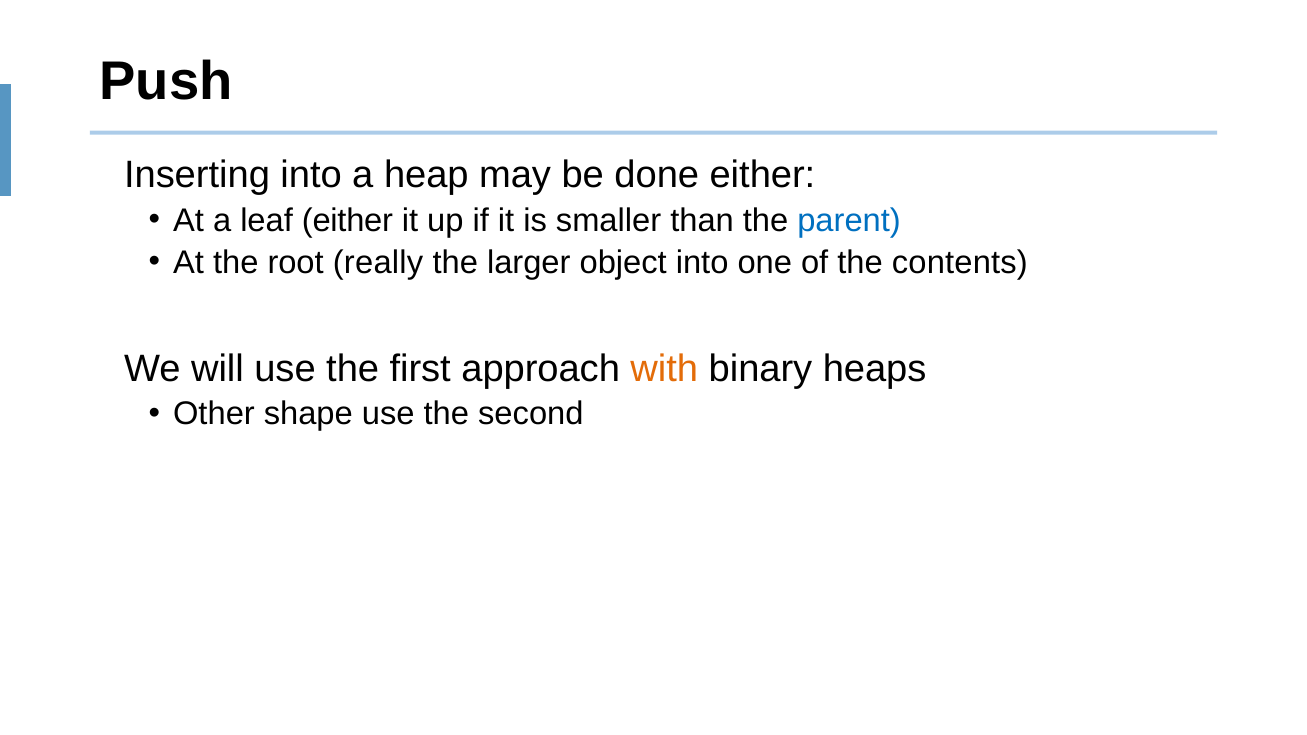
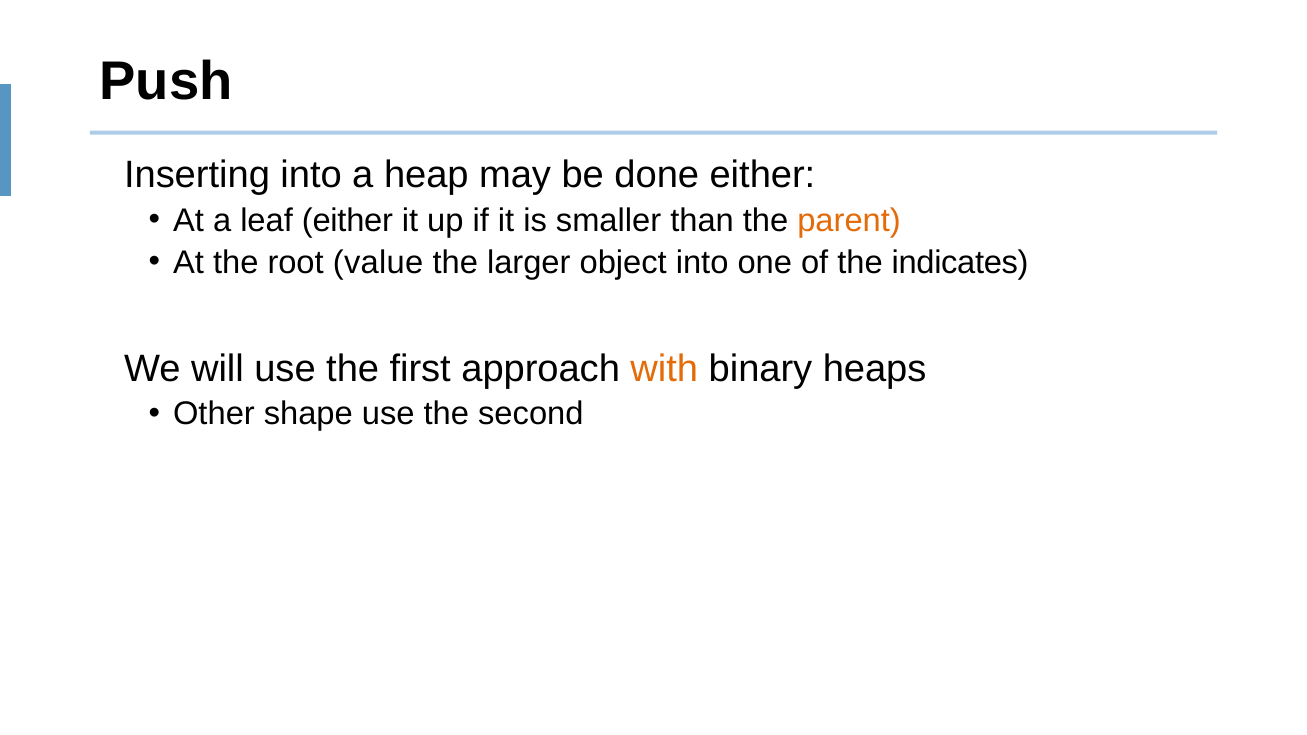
parent colour: blue -> orange (849, 220)
really: really -> value (378, 262)
contents: contents -> indicates (960, 262)
